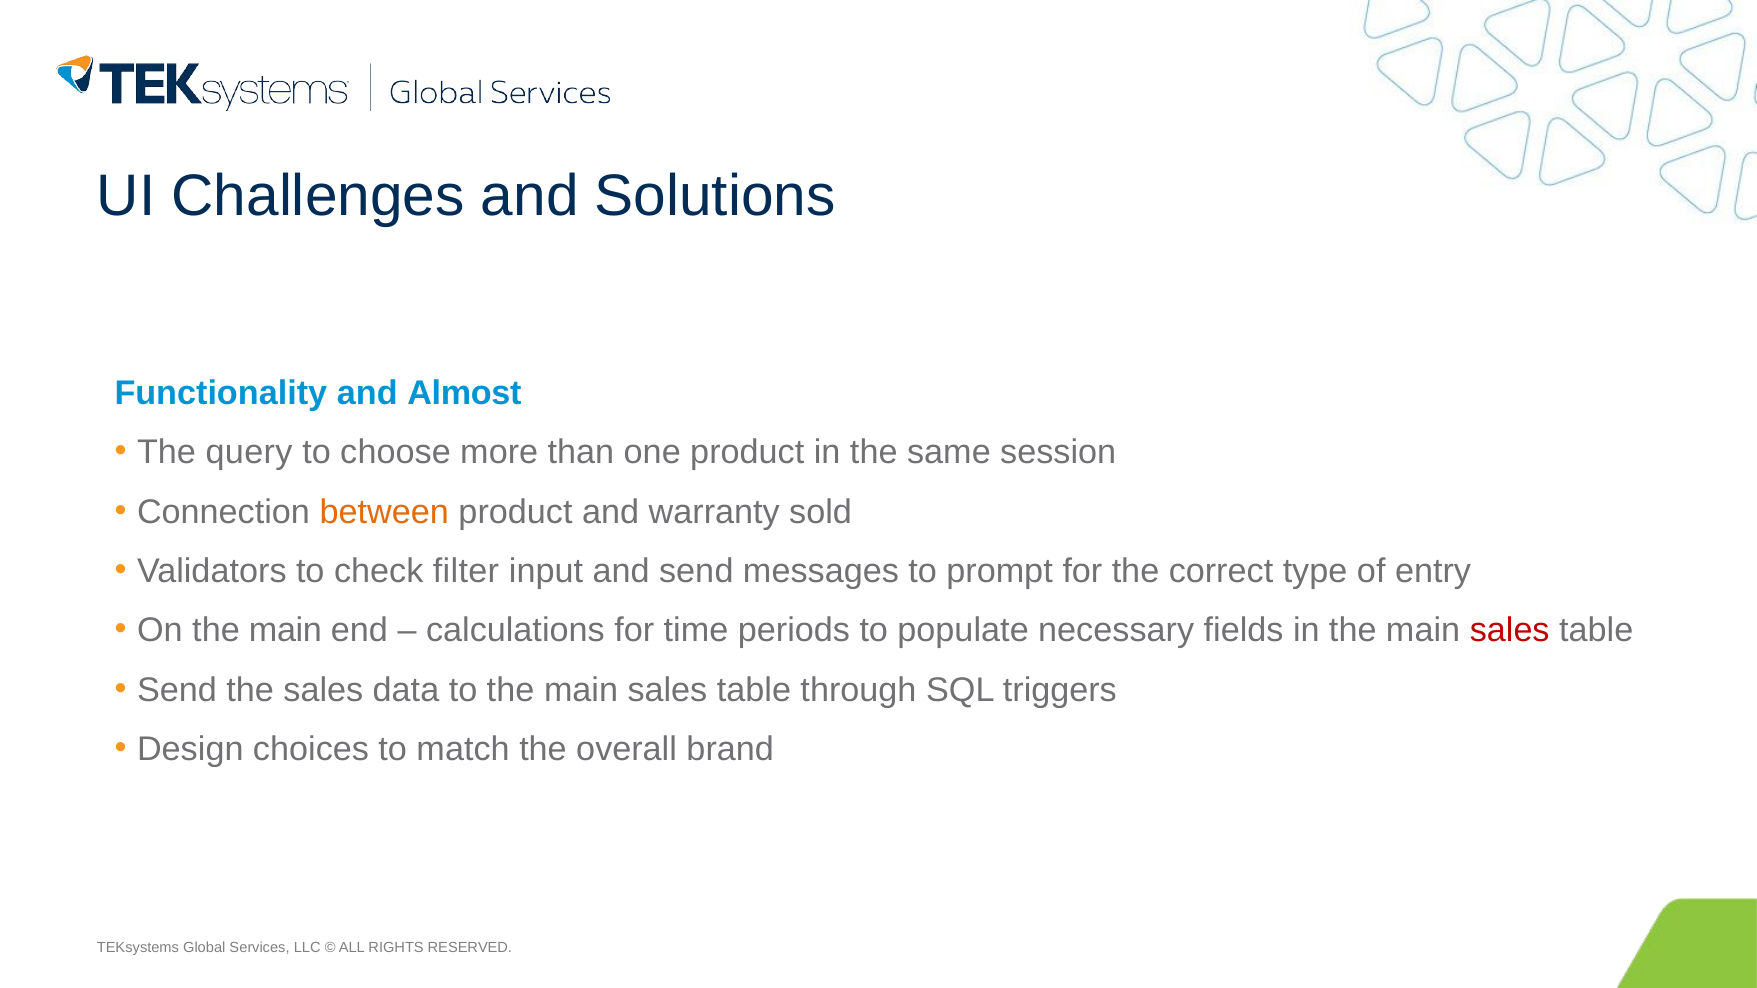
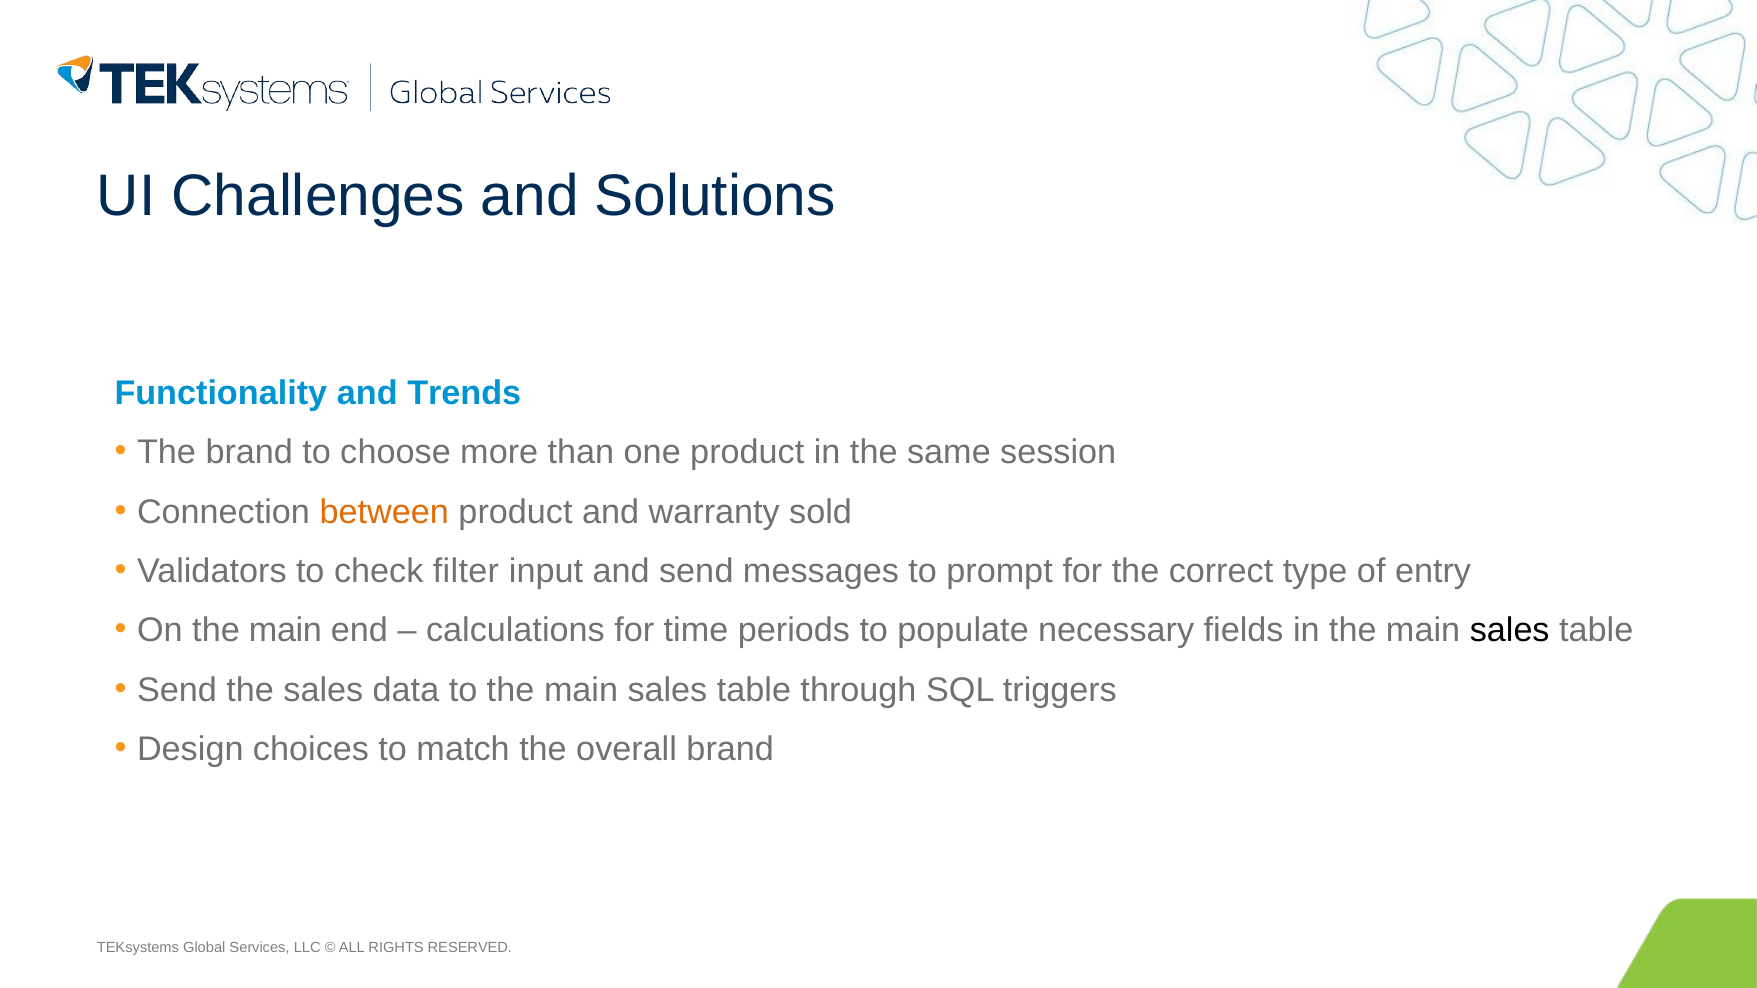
Almost: Almost -> Trends (464, 393)
The query: query -> brand (249, 453)
sales colour: red -> black (1510, 631)
